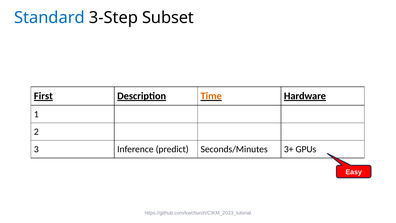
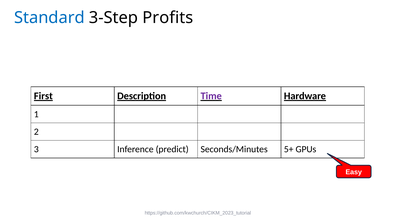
Subset: Subset -> Profits (168, 18)
Time colour: orange -> purple (211, 96)
3+: 3+ -> 5+ (289, 149)
